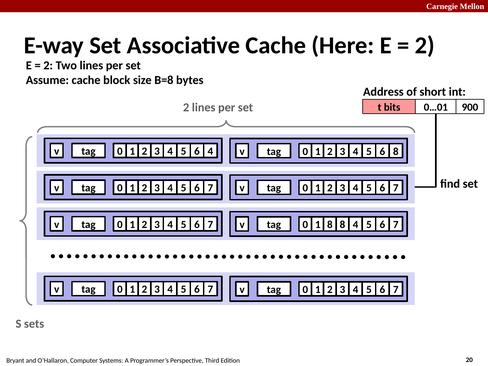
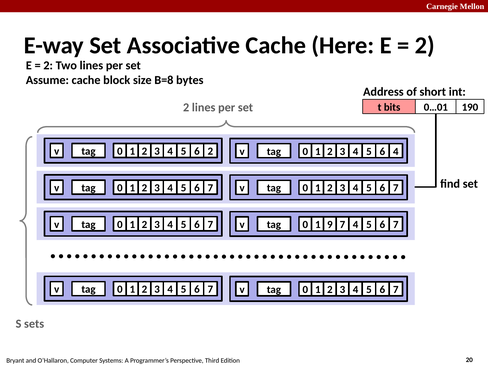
900: 900 -> 190 (470, 107)
2 4: 4 -> 2 (210, 151)
2 8: 8 -> 4 (396, 151)
1 8: 8 -> 9 (330, 225)
v 8: 8 -> 7 (342, 225)
